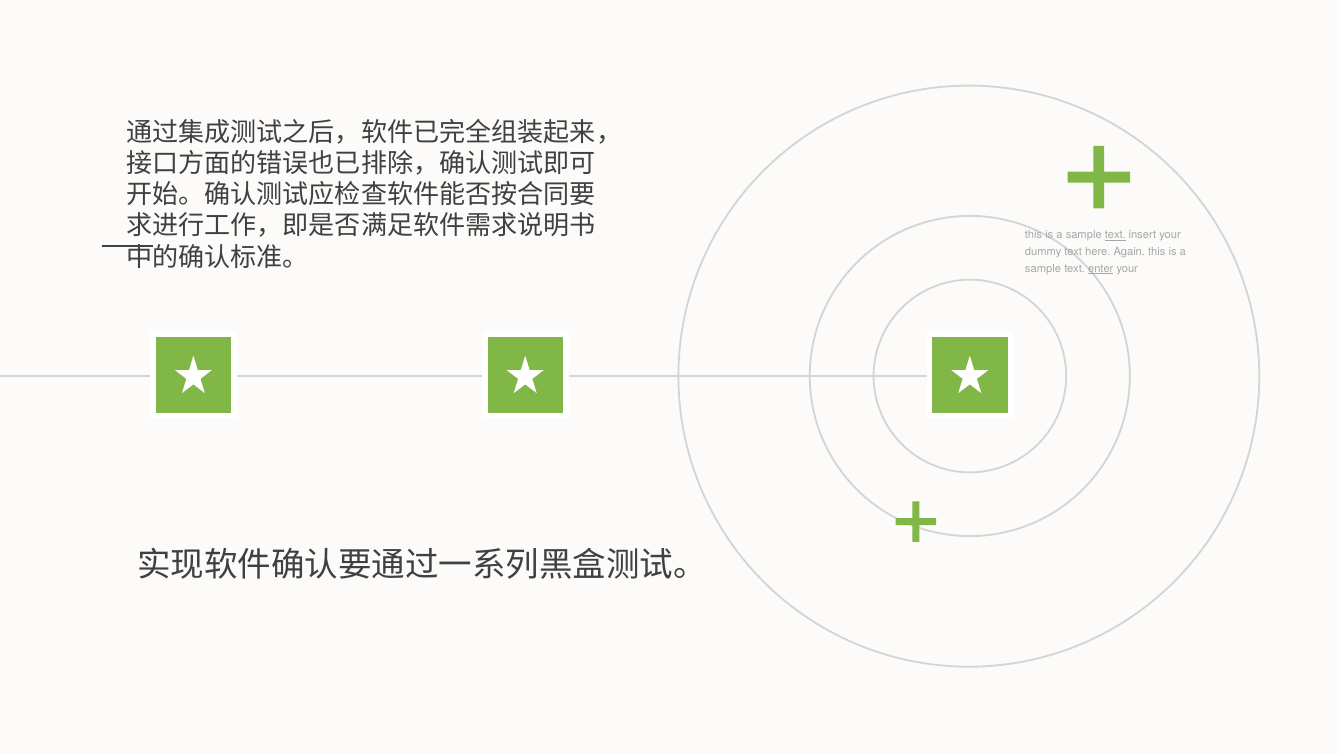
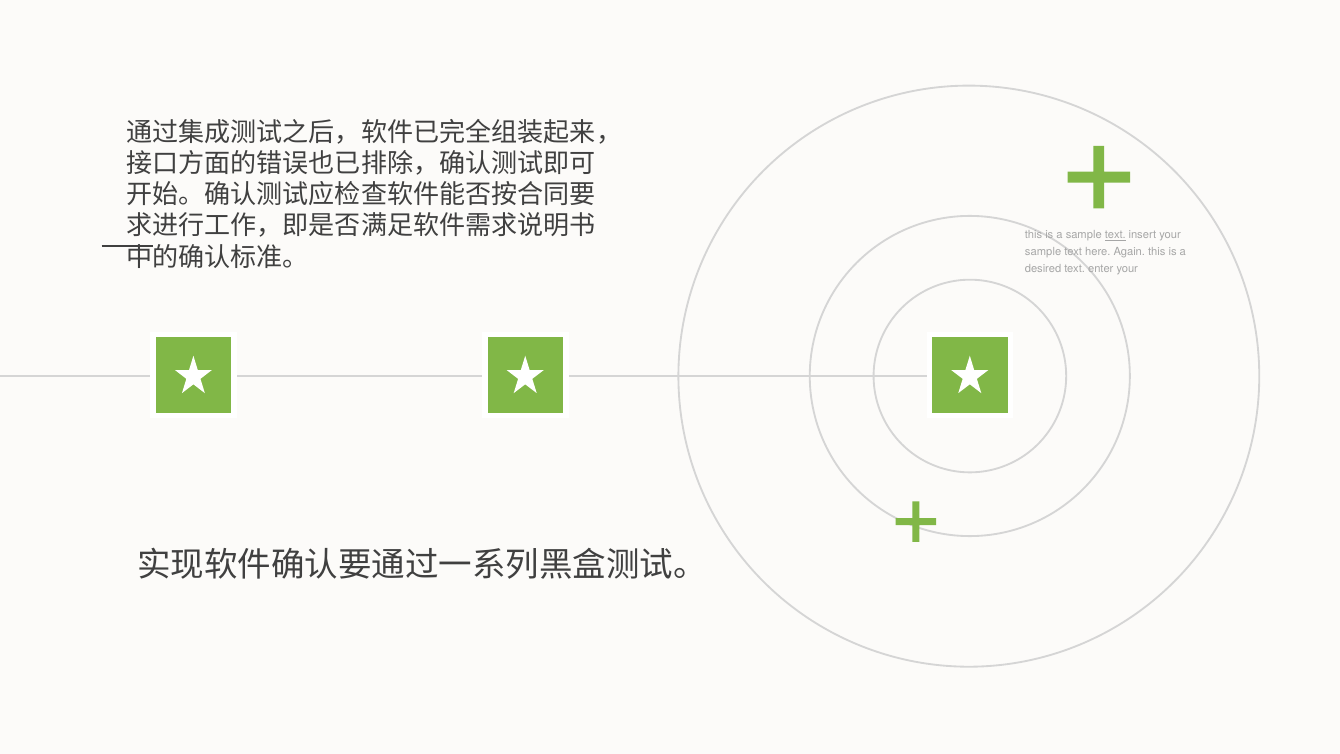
dummy: dummy -> sample (1043, 252)
sample: sample -> desired (1043, 269)
enter underline: present -> none (1101, 269)
